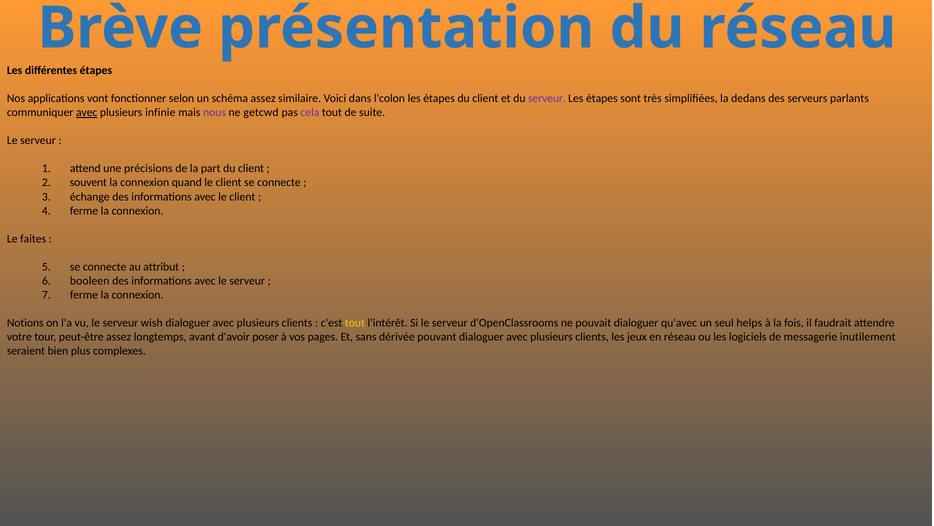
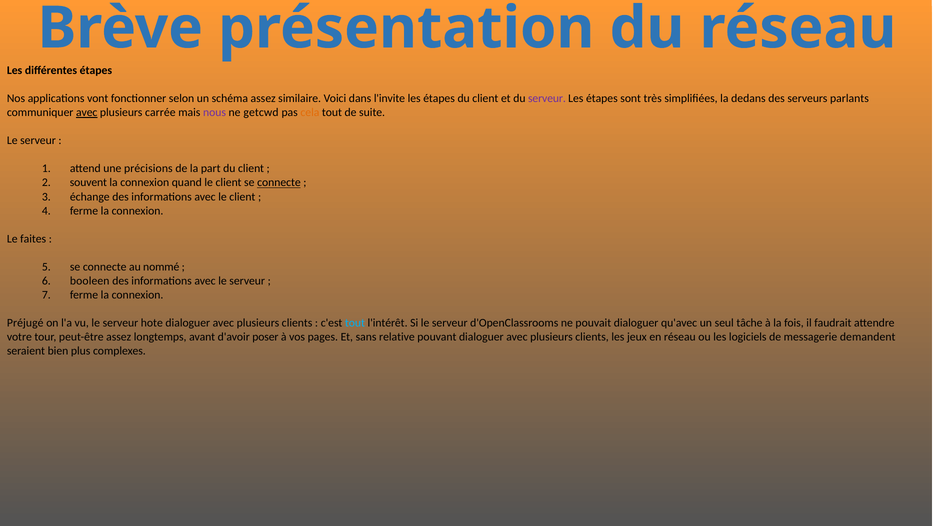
l'colon: l'colon -> l'invite (389, 98)
infinie: infinie -> carrée (160, 112)
cela colour: purple -> orange (310, 112)
connecte underline: none -> present (279, 182)
attribut: attribut -> nommé (161, 266)
Notions: Notions -> Préjugé (25, 323)
wish: wish -> hote (152, 323)
tout colour: yellow -> light blue (355, 323)
helps: helps -> tâche (749, 323)
dérivée: dérivée -> relative (397, 337)
inutilement: inutilement -> demandent (868, 337)
